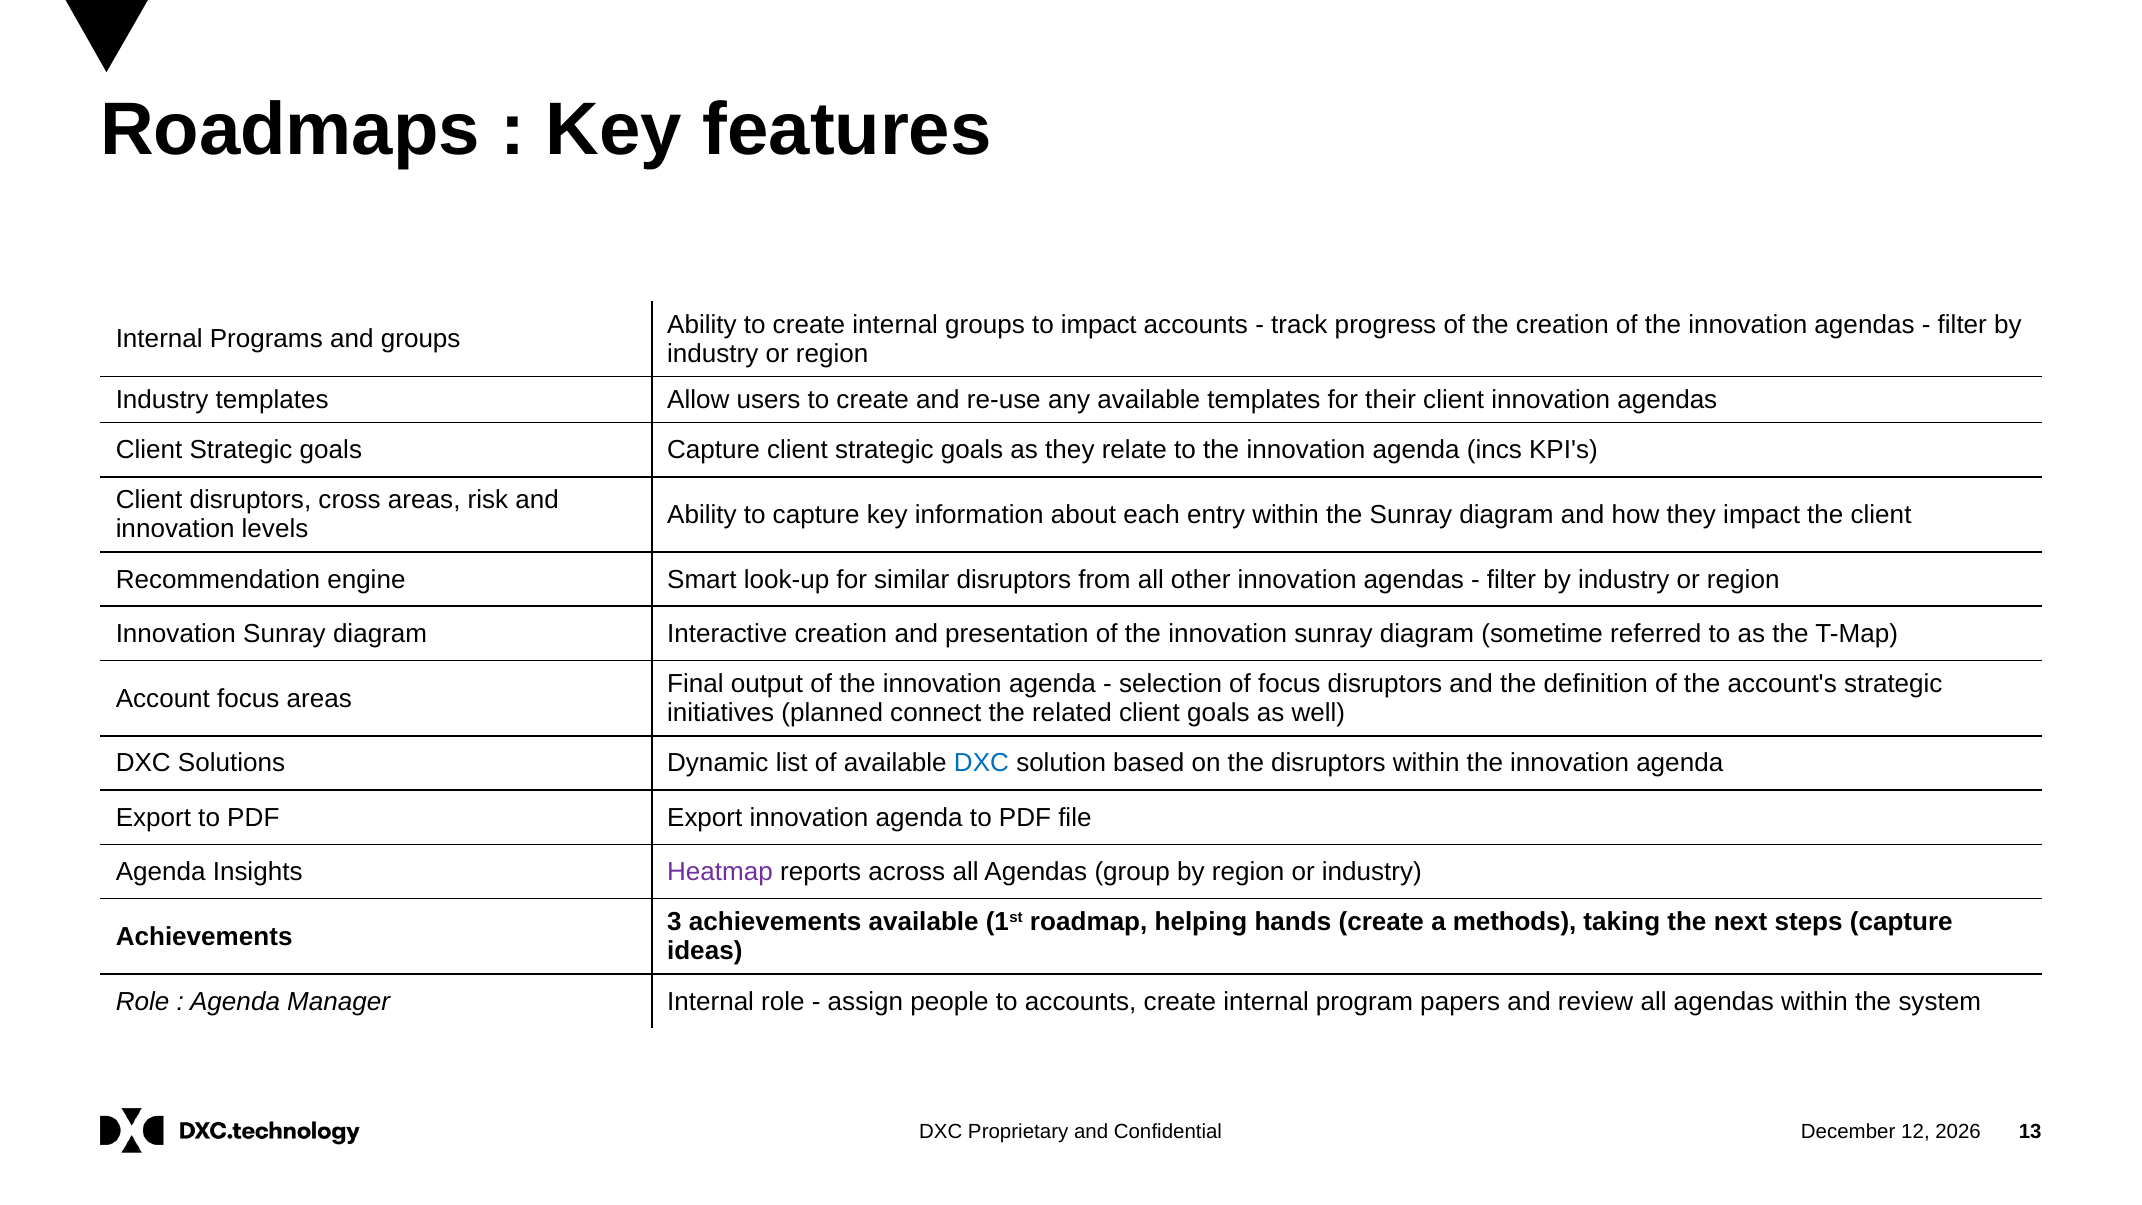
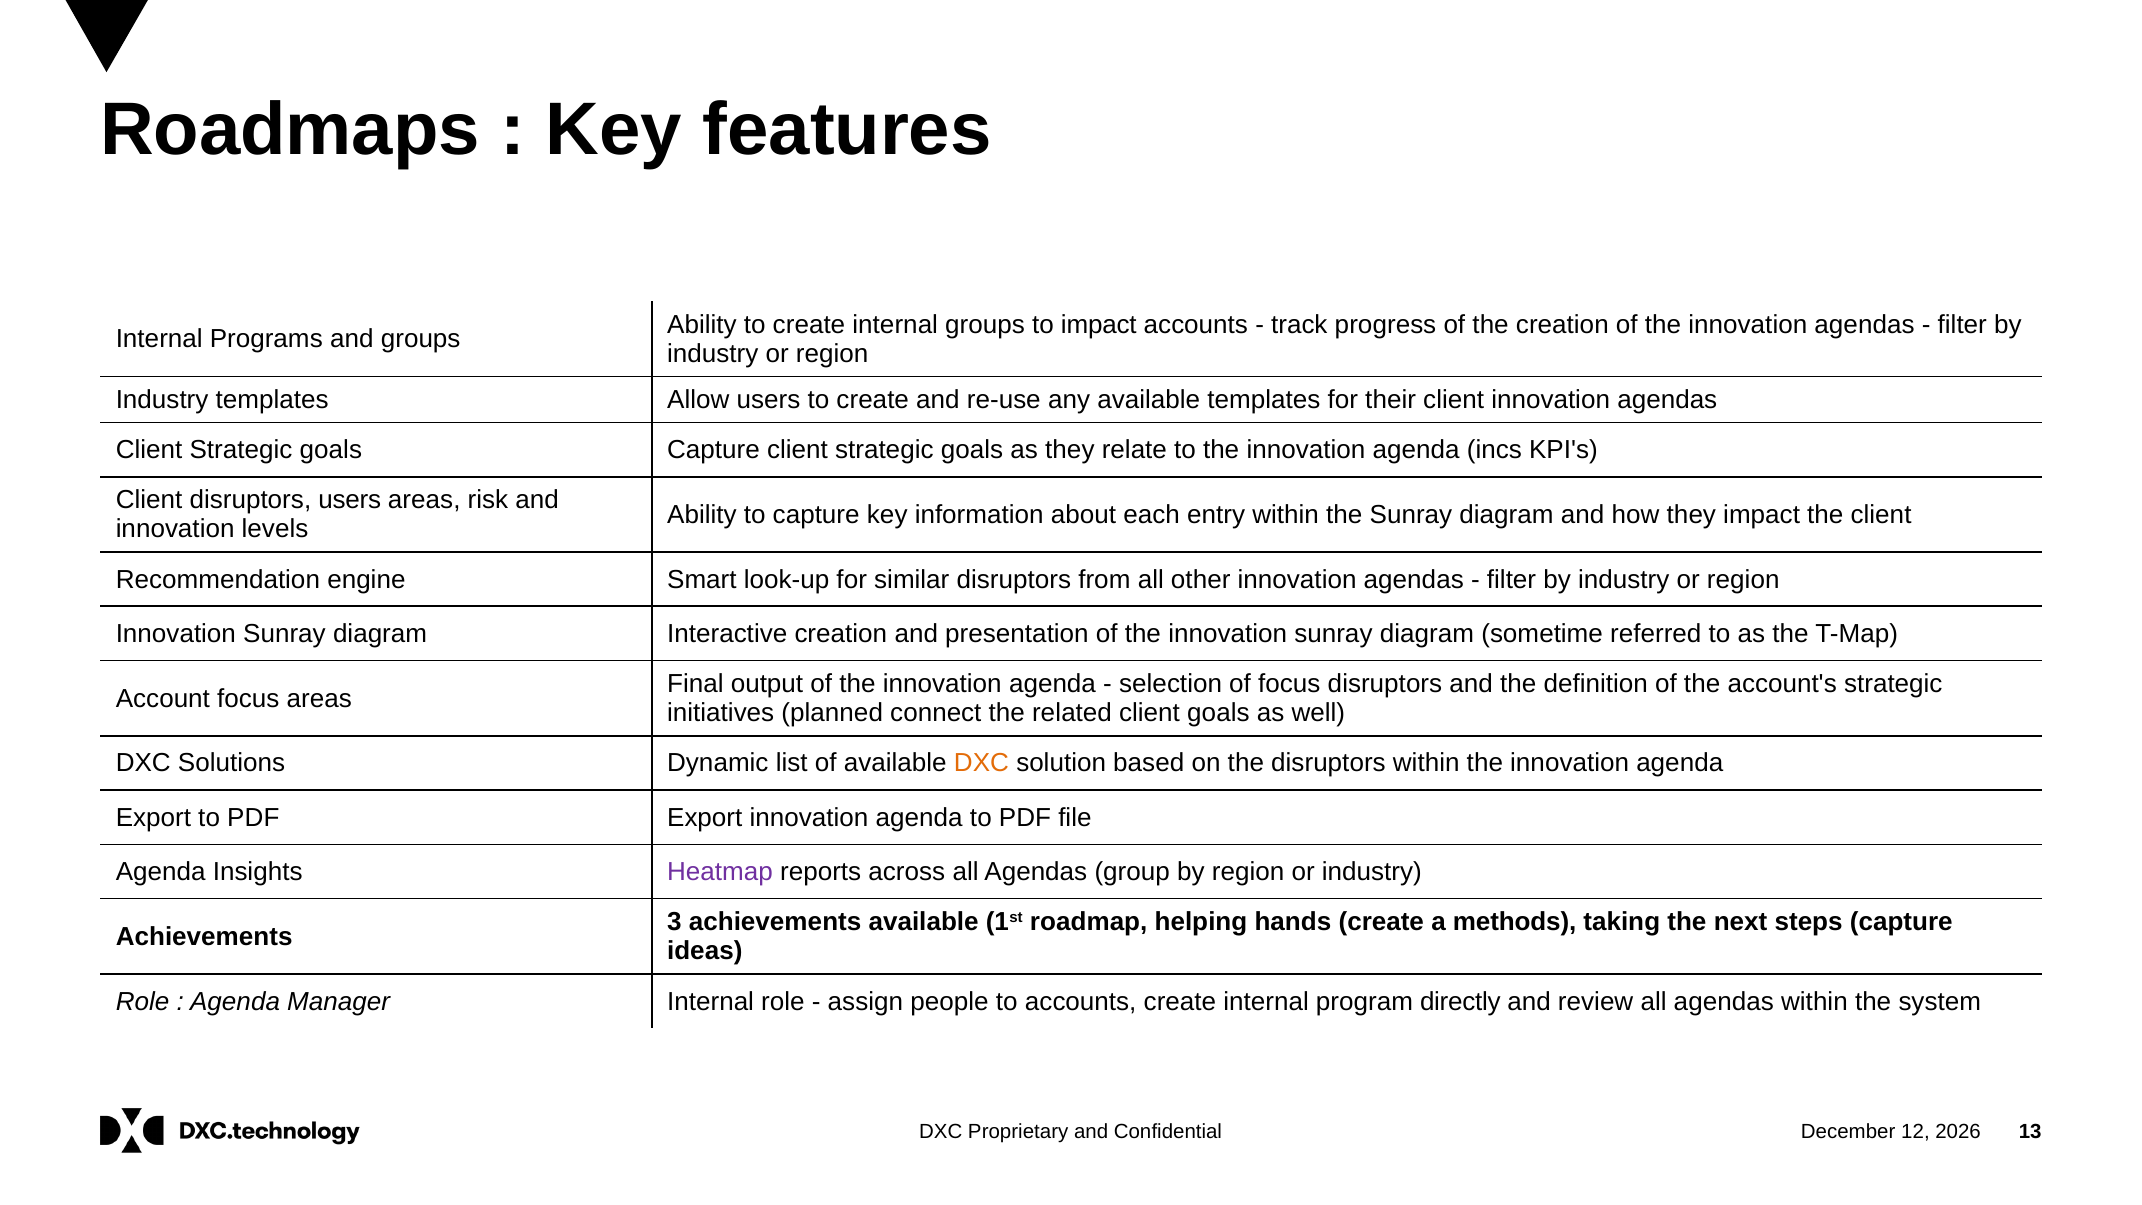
disruptors cross: cross -> users (350, 500)
DXC colour: blue -> orange (981, 763)
papers: papers -> directly (1460, 1001)
